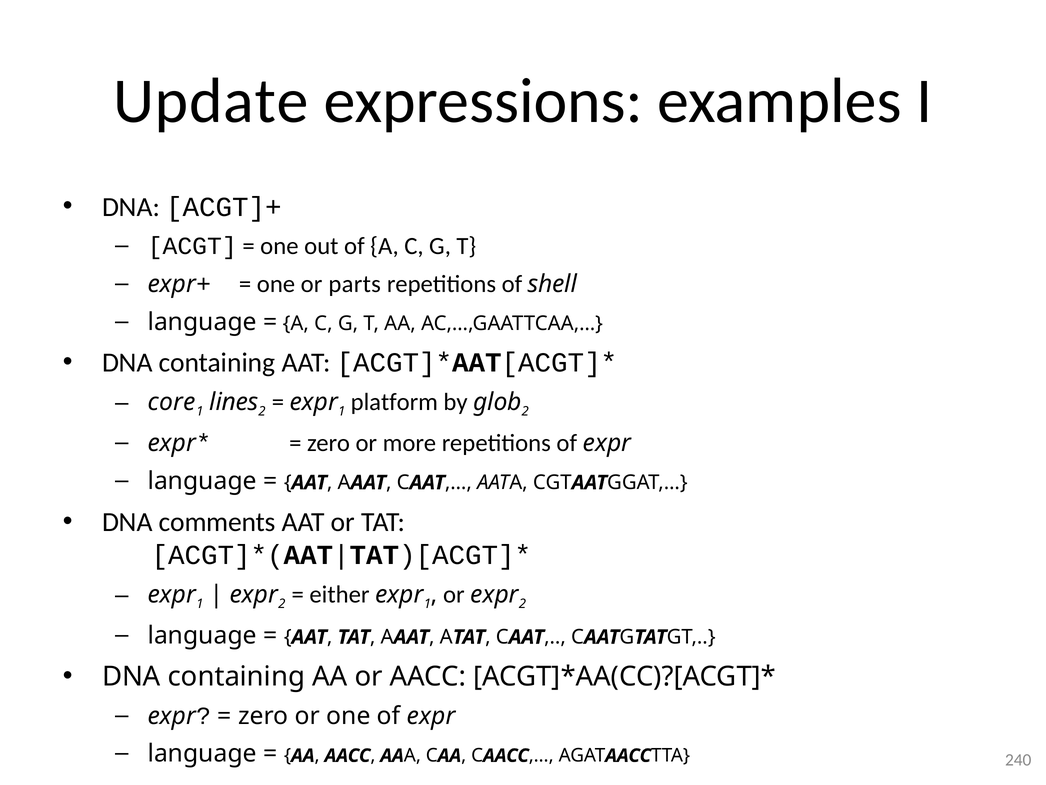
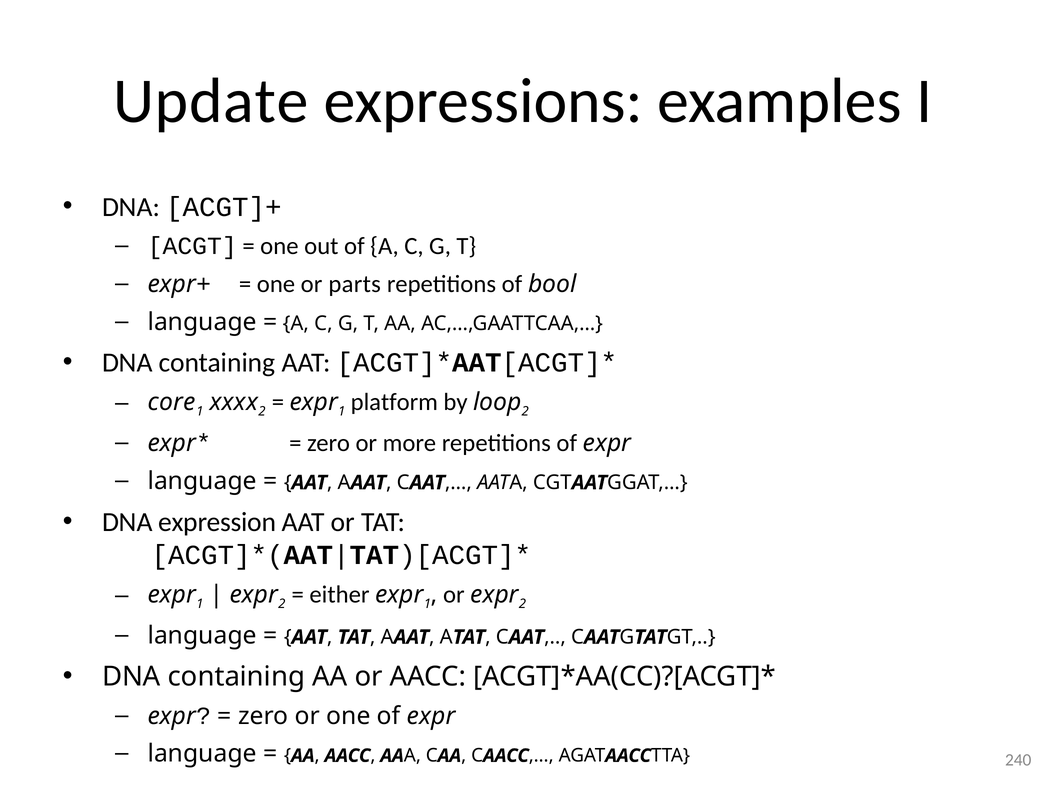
shell: shell -> bool (552, 284)
lines: lines -> xxxx (234, 402)
glob: glob -> loop (497, 402)
comments: comments -> expression (217, 522)
